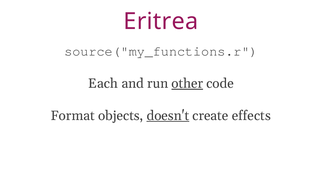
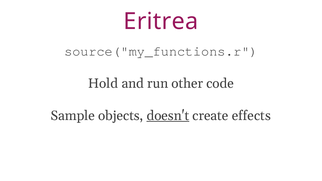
Each: Each -> Hold (103, 84)
other underline: present -> none (187, 84)
Format: Format -> Sample (73, 116)
